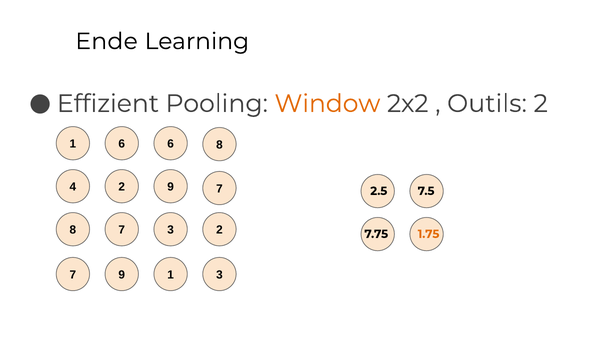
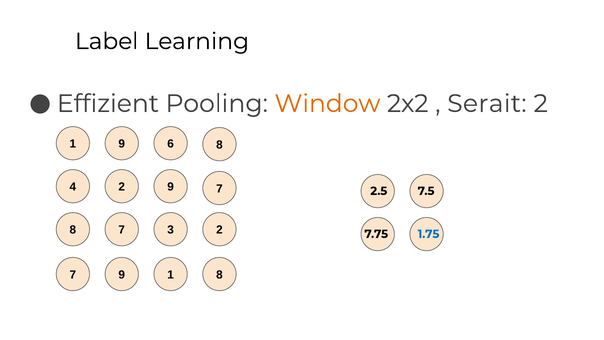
Ende: Ende -> Label (107, 41)
Outils: Outils -> Serait (487, 104)
1 6: 6 -> 9 (122, 144)
1.75 colour: orange -> blue (429, 234)
1 3: 3 -> 8 (219, 275)
